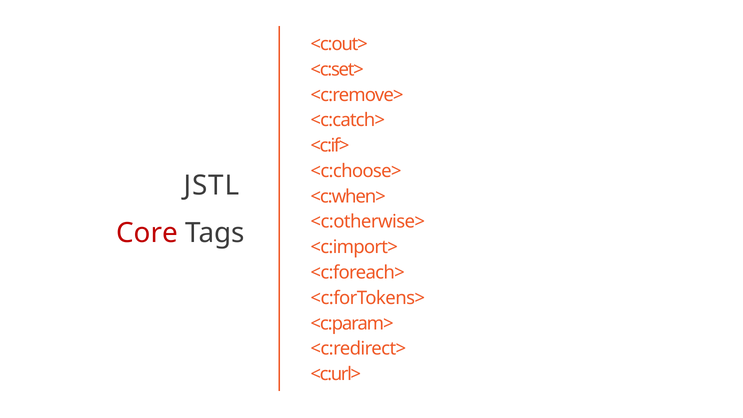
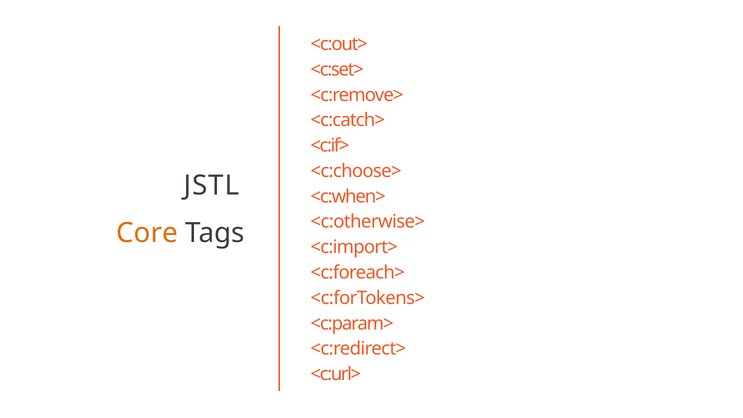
Core colour: red -> orange (147, 233)
